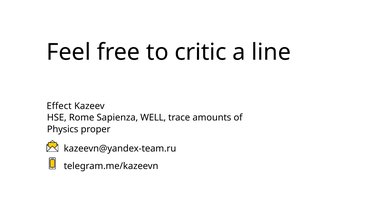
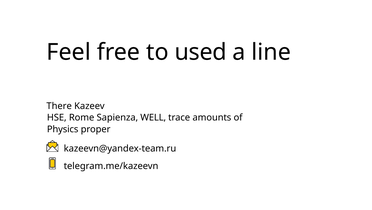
critic: critic -> used (201, 52)
Effect: Effect -> There (59, 106)
